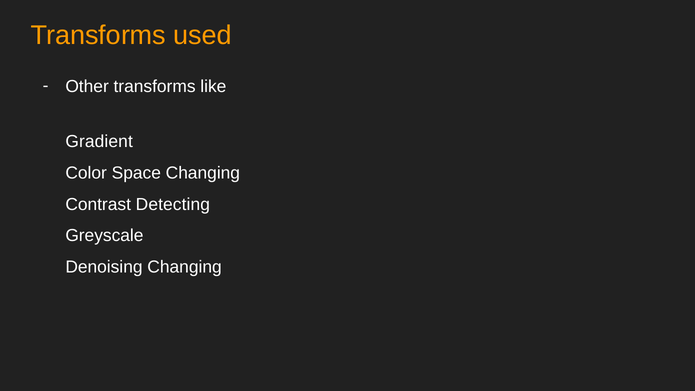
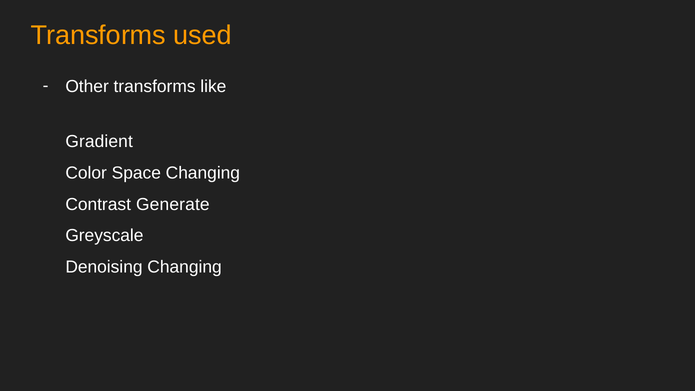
Detecting: Detecting -> Generate (173, 204)
